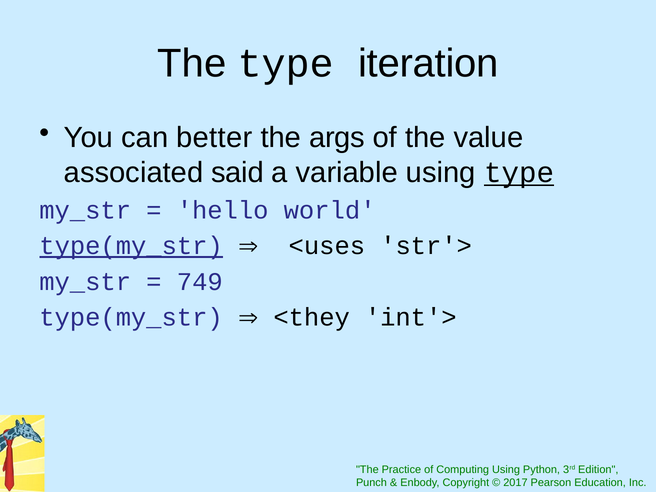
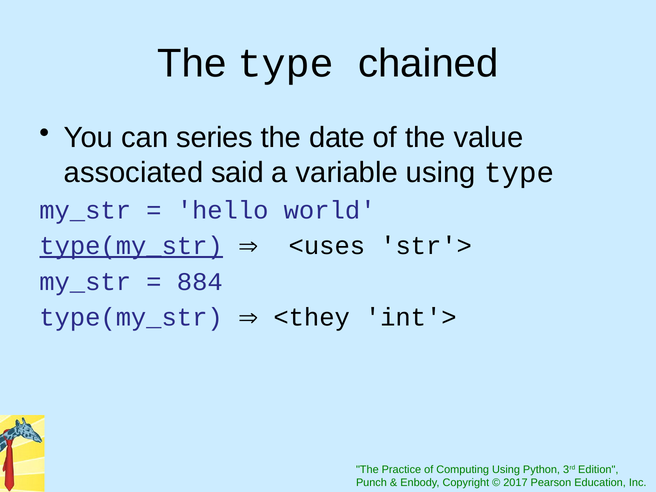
iteration: iteration -> chained (428, 64)
better: better -> series (215, 138)
args: args -> date (337, 138)
type underline: present -> none (519, 173)
749: 749 -> 884 (200, 282)
